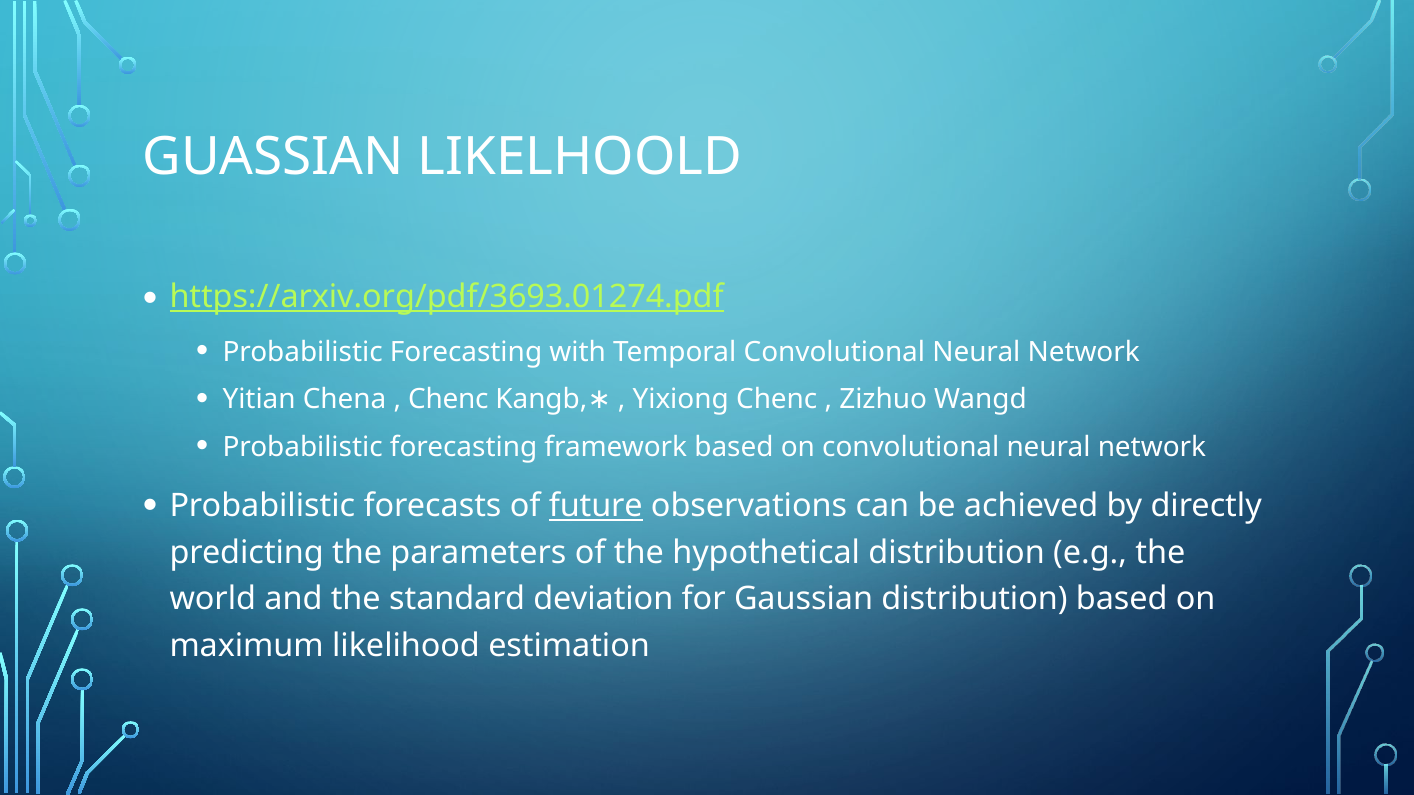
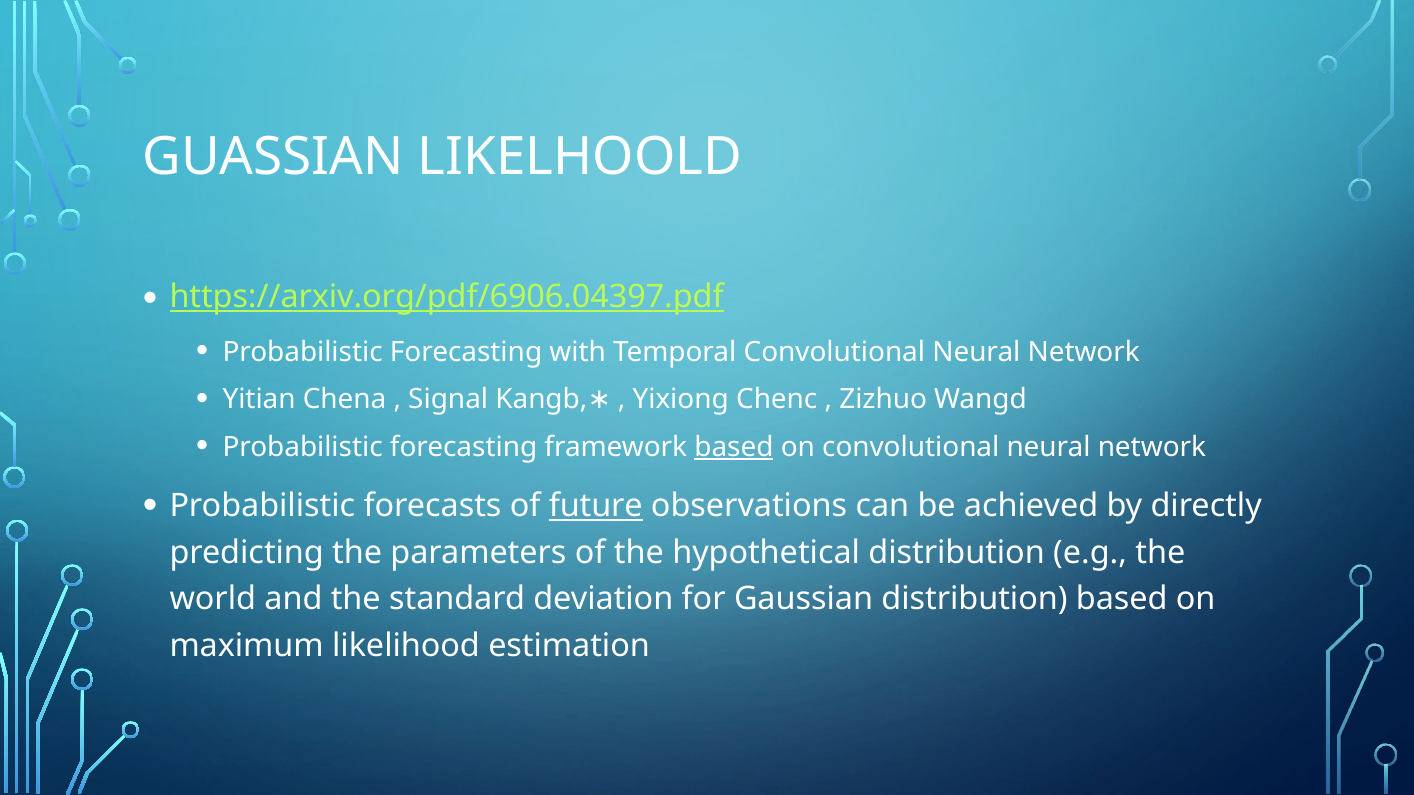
https://arxiv.org/pdf/3693.01274.pdf: https://arxiv.org/pdf/3693.01274.pdf -> https://arxiv.org/pdf/6906.04397.pdf (447, 297)
Chenc: Chenc -> Signal (448, 400)
based underline: none -> present (734, 447)
